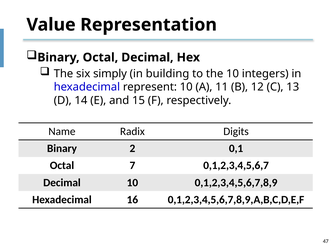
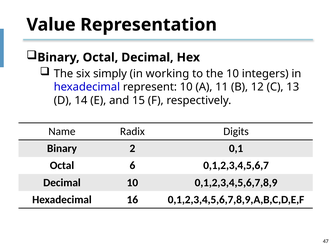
building: building -> working (167, 74)
7: 7 -> 6 (132, 166)
